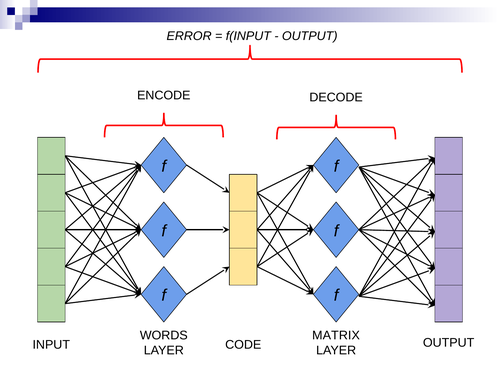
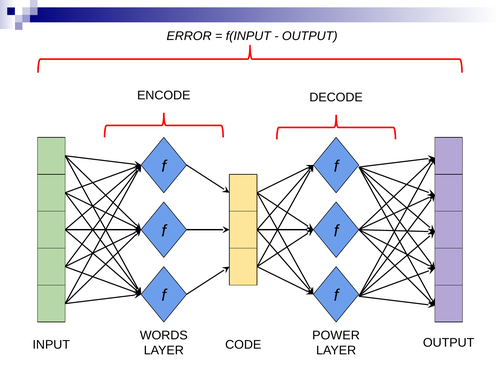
MATRIX: MATRIX -> POWER (336, 335)
